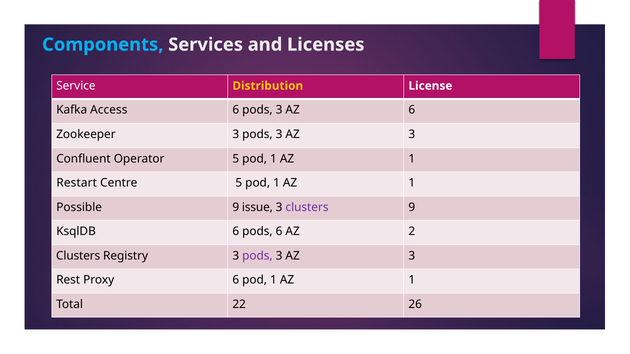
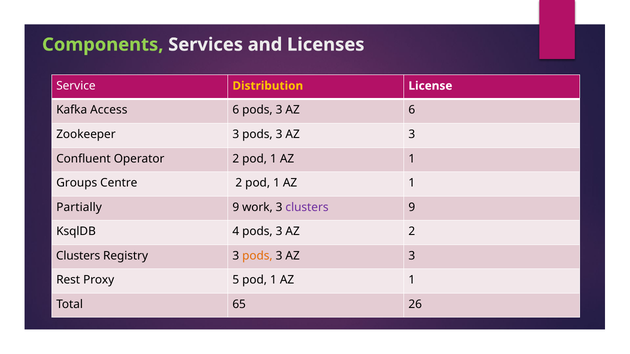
Components colour: light blue -> light green (103, 45)
Operator 5: 5 -> 2 (236, 159)
Restart: Restart -> Groups (77, 183)
Centre 5: 5 -> 2 (239, 183)
Possible: Possible -> Partially (79, 207)
issue: issue -> work (257, 207)
KsqlDB 6: 6 -> 4 (236, 232)
6: 6 -> 3 (279, 232)
pods colour: purple -> orange (257, 256)
Proxy 6: 6 -> 5 (236, 280)
22: 22 -> 65 (239, 305)
